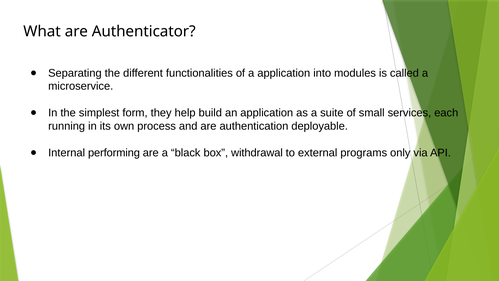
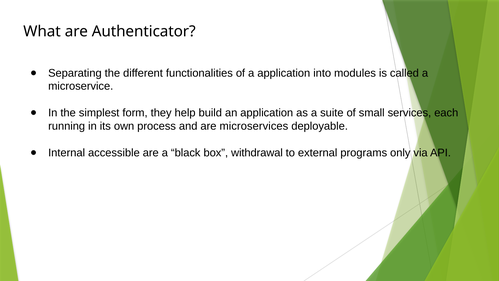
authentication: authentication -> microservices (254, 126)
performing: performing -> accessible (114, 153)
